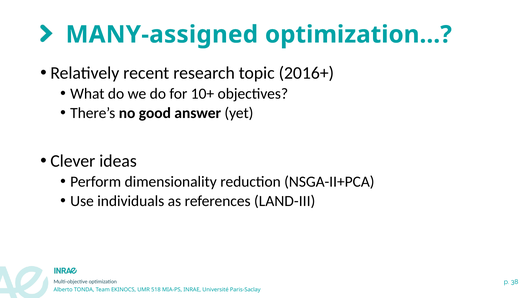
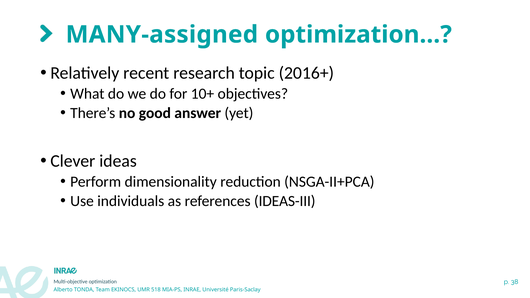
LAND-III: LAND-III -> IDEAS-III (285, 201)
